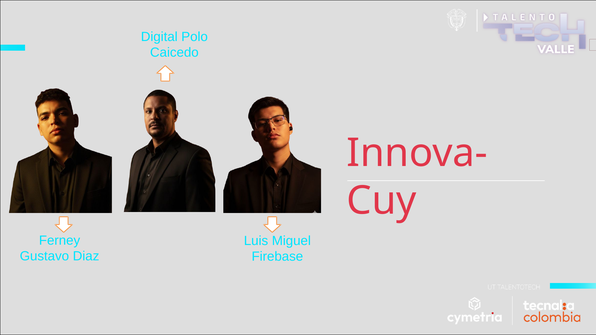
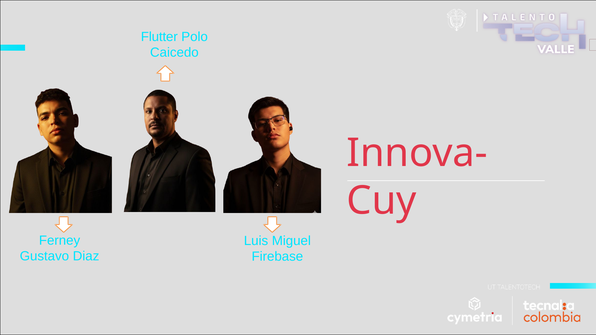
Digital: Digital -> Flutter (159, 37)
